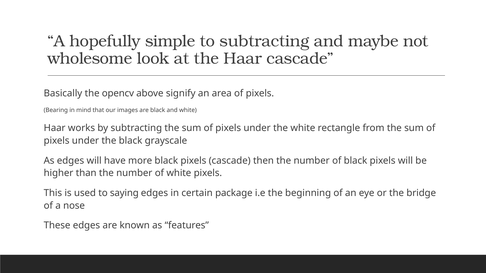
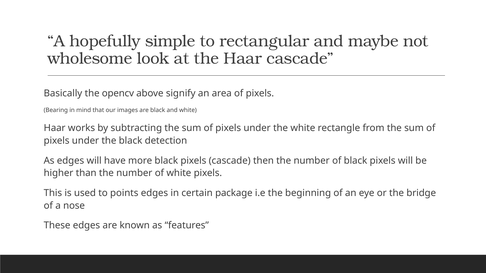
to subtracting: subtracting -> rectangular (264, 41)
grayscale: grayscale -> detection (166, 141)
saying: saying -> points (124, 193)
